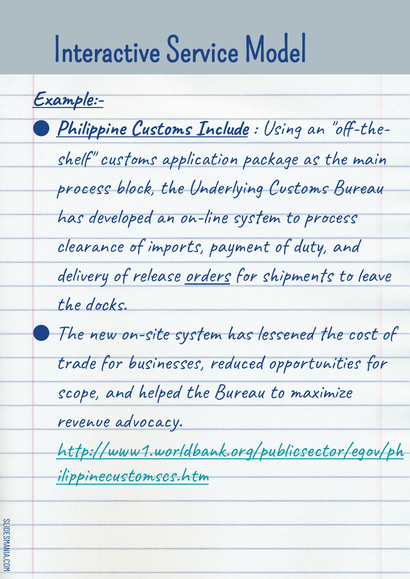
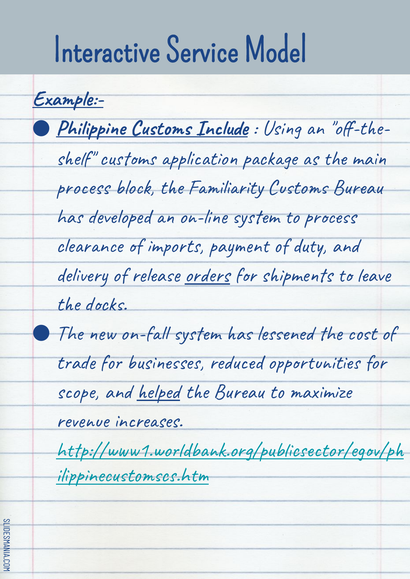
Underlying: Underlying -> Familiarity (225, 188)
on-site: on-site -> on-fall (144, 334)
helped underline: none -> present (158, 392)
advocacy: advocacy -> increases (148, 421)
